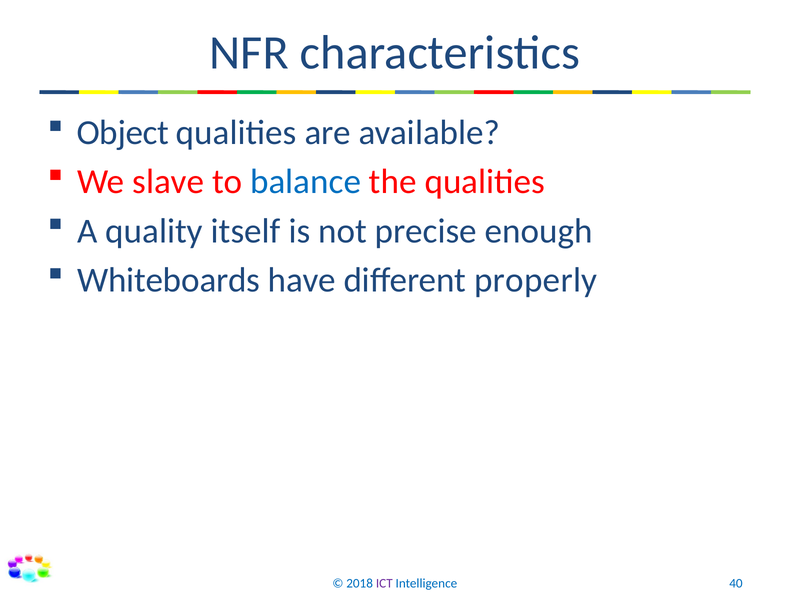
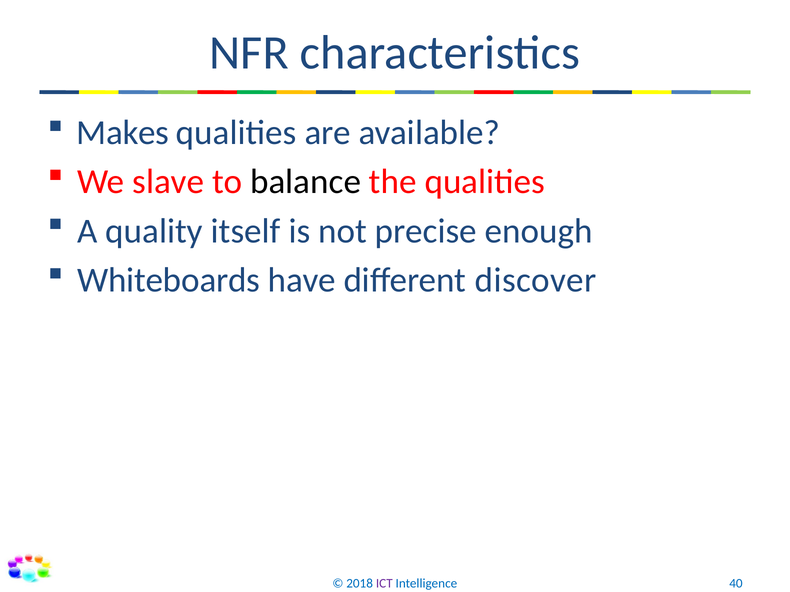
Object: Object -> Makes (123, 133)
balance colour: blue -> black (306, 182)
properly: properly -> discover (536, 280)
